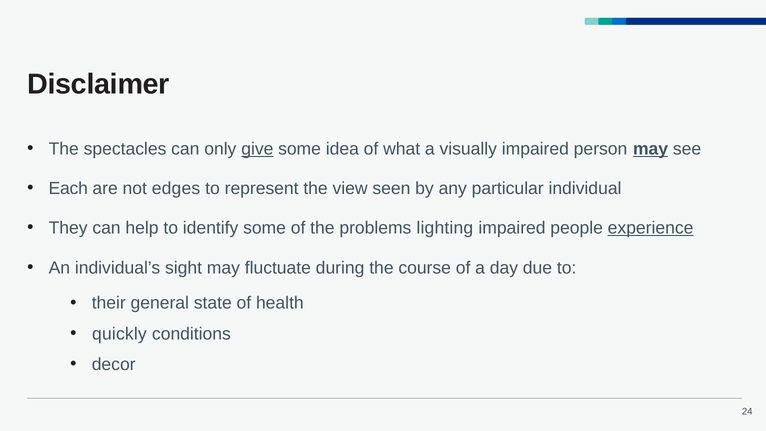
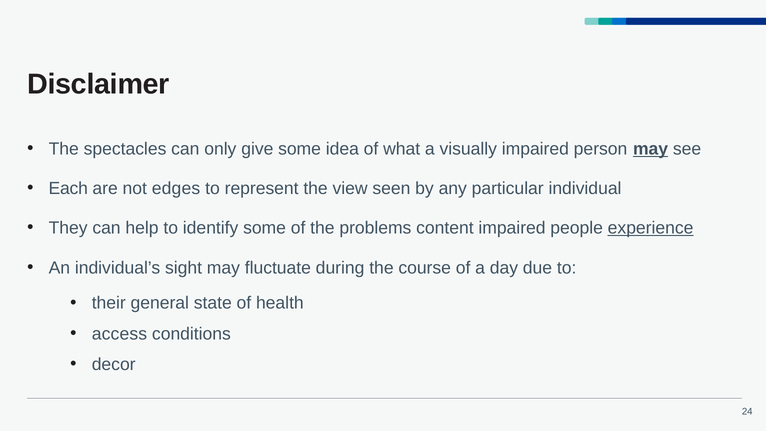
give underline: present -> none (257, 149)
lighting: lighting -> content (445, 228)
quickly: quickly -> access (119, 334)
